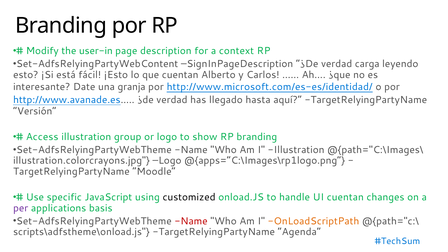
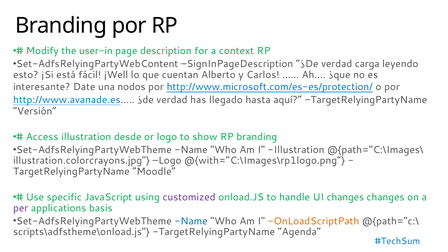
¡Esto: ¡Esto -> ¡Well (116, 75)
granja: granja -> nodos (132, 87)
http://www.microsoft.com/es-es/identidad/: http://www.microsoft.com/es-es/identidad/ -> http://www.microsoft.com/es-es/protection/ (270, 87)
group: group -> desde (128, 137)
@{apps=“C:\Images\rp1logo.png: @{apps=“C:\Images\rp1logo.png -> @{with=“C:\Images\rp1logo.png (265, 161)
customized colour: black -> purple (189, 197)
UI cuentan: cuentan -> changes (345, 197)
Name colour: red -> blue (191, 221)
